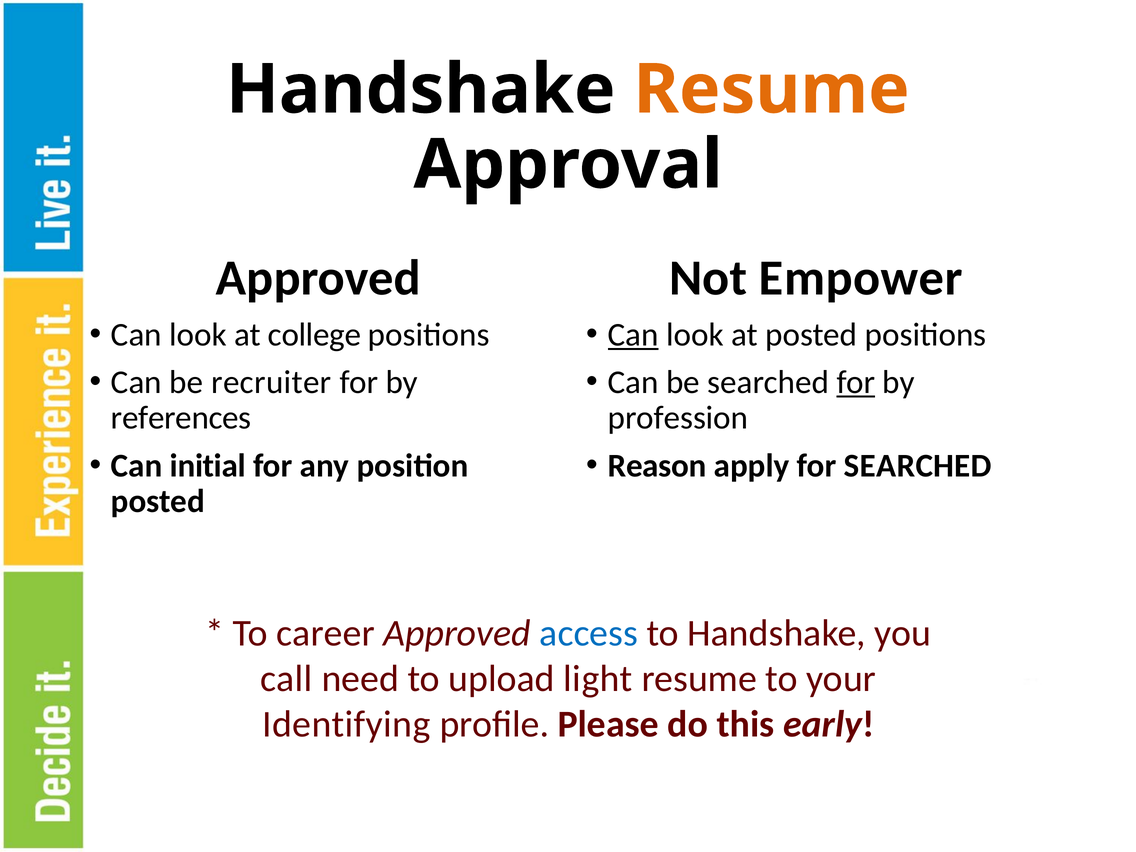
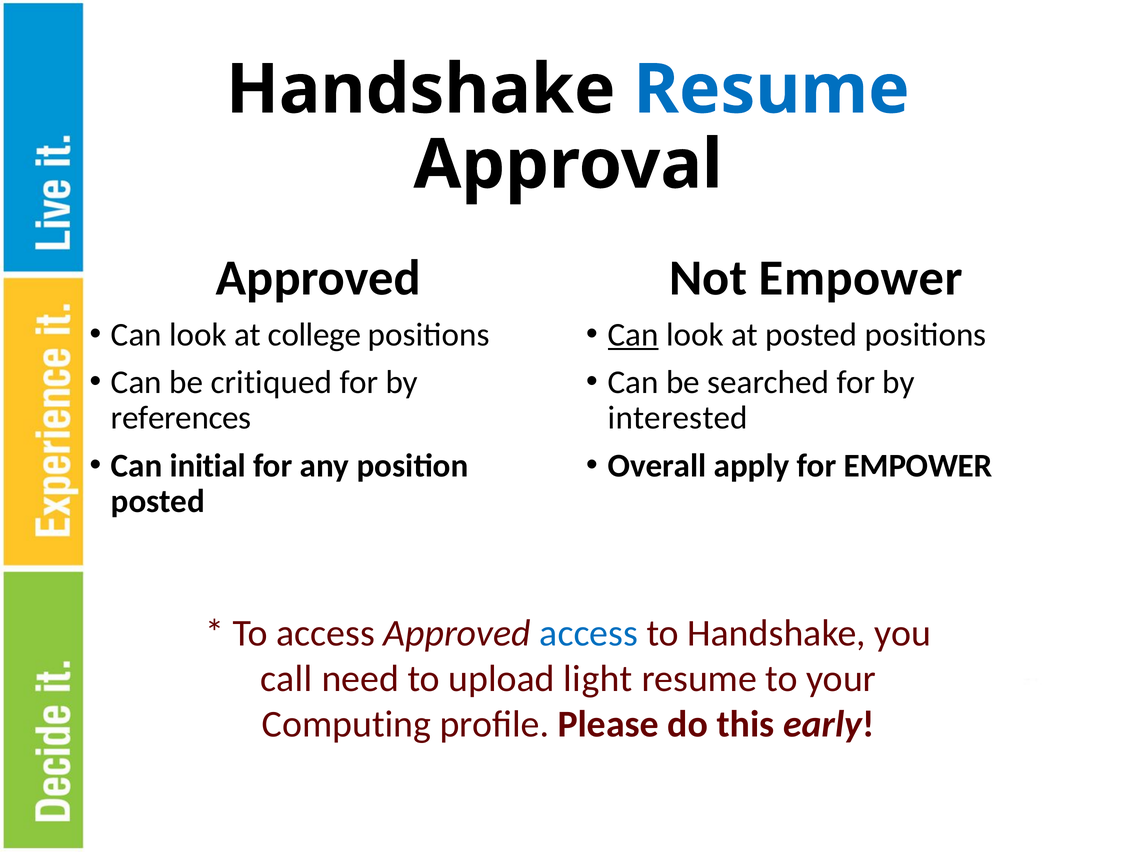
Resume colour: orange -> blue (772, 90)
recruiter: recruiter -> critiqued (271, 382)
for underline: present -> none (856, 382)
profession: profession -> interested (678, 418)
Reason: Reason -> Overall (657, 466)
for SEARCHED: SEARCHED -> EMPOWER (918, 466)
To career: career -> access (326, 633)
Identifying: Identifying -> Computing (347, 724)
